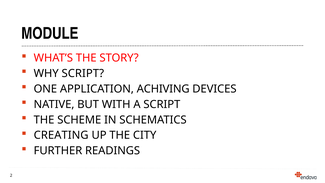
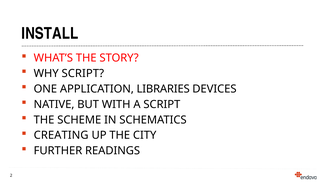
MODULE: MODULE -> INSTALL (50, 33)
ACHIVING: ACHIVING -> LIBRARIES (163, 89)
